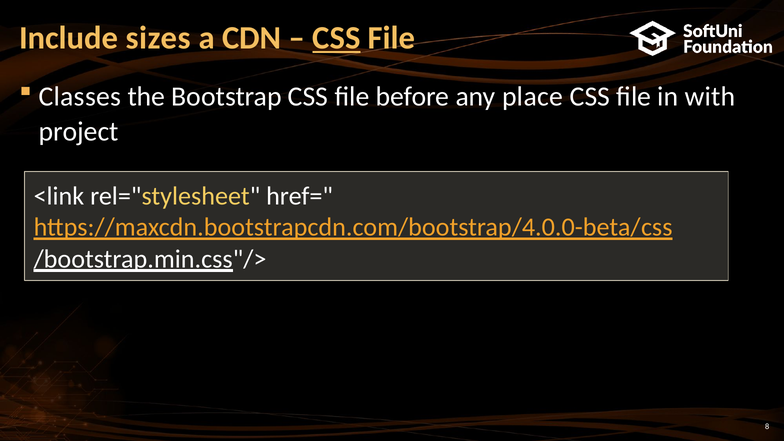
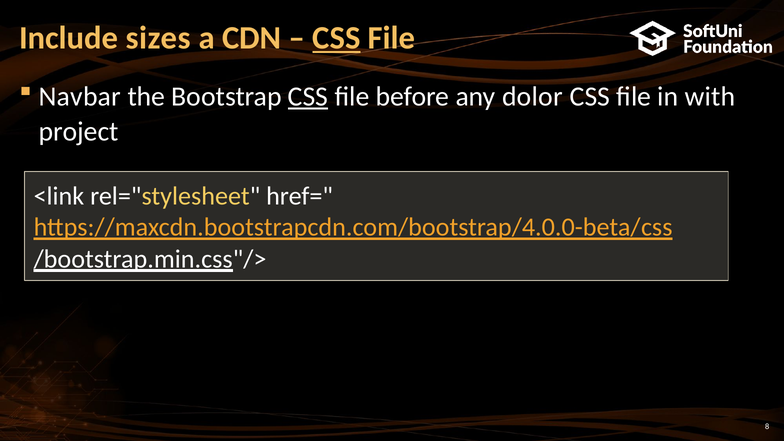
Classes: Classes -> Navbar (80, 97)
CSS underline: none -> present (308, 97)
place: place -> dolor (532, 97)
